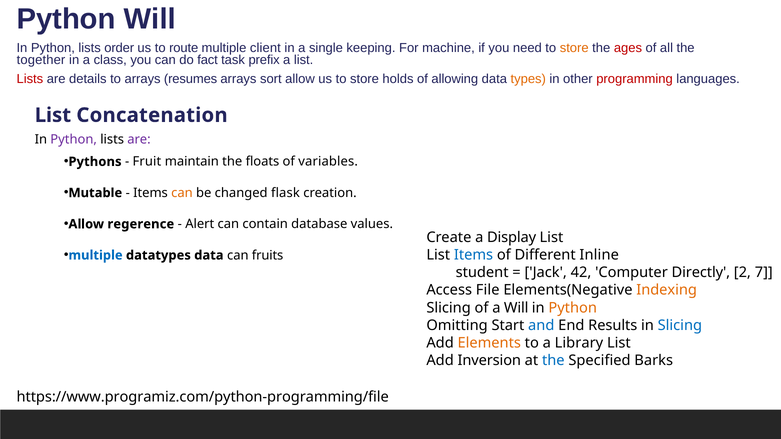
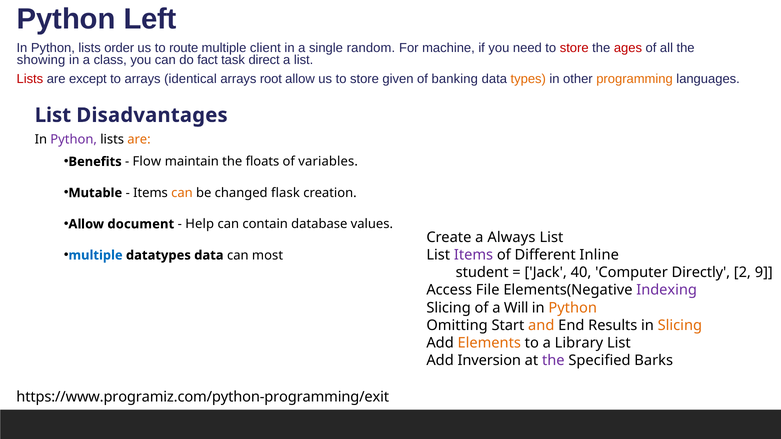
Python Will: Will -> Left (150, 19)
keeping: keeping -> random (371, 48)
store colour: orange -> red (574, 48)
together: together -> showing (41, 60)
prefix: prefix -> direct (264, 60)
details: details -> except (88, 79)
resumes: resumes -> identical (191, 79)
sort: sort -> root (271, 79)
holds: holds -> given (398, 79)
allowing: allowing -> banking (455, 79)
programming colour: red -> orange (635, 79)
Concatenation: Concatenation -> Disadvantages (152, 115)
are colour: purple -> orange (139, 140)
Pythons: Pythons -> Benefits (95, 162)
Fruit: Fruit -> Flow (147, 162)
regerence: regerence -> document (141, 224)
Alert: Alert -> Help (200, 224)
Display: Display -> Always (511, 238)
fruits: fruits -> most (267, 255)
Items colour: blue -> purple (474, 255)
42: 42 -> 40 (581, 273)
7: 7 -> 9 (764, 273)
Indexing colour: orange -> purple (667, 290)
and colour: blue -> orange (541, 326)
Slicing colour: blue -> orange (680, 326)
the colour: blue -> purple (553, 361)
https://www.programiz.com/python-programming/file: https://www.programiz.com/python-programming/file -> https://www.programiz.com/python-programming/exit (203, 397)
